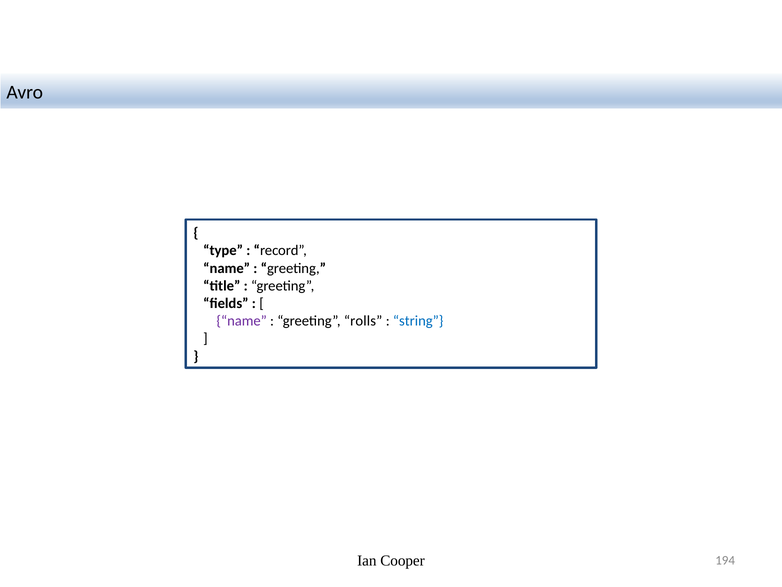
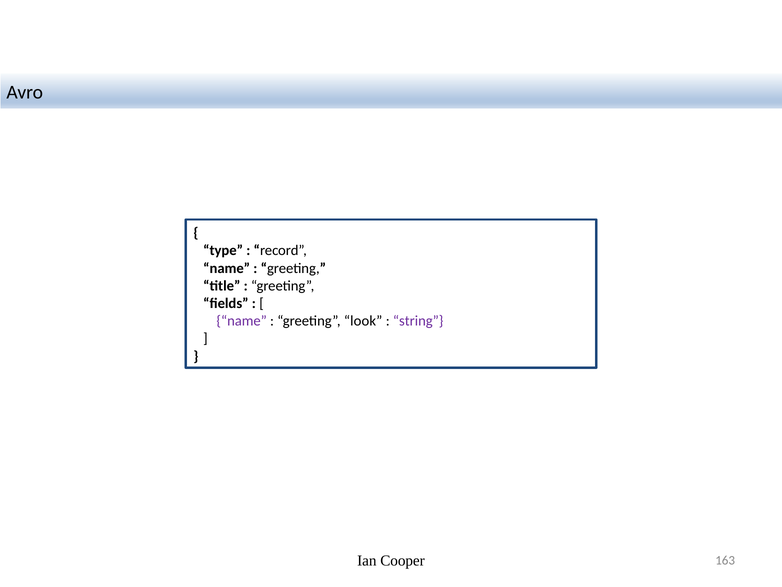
rolls: rolls -> look (363, 321)
string colour: blue -> purple (418, 321)
194: 194 -> 163 (725, 560)
